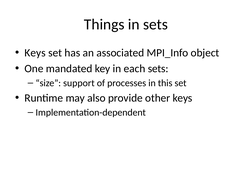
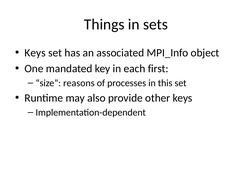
each sets: sets -> first (158, 69)
support: support -> reasons (79, 83)
